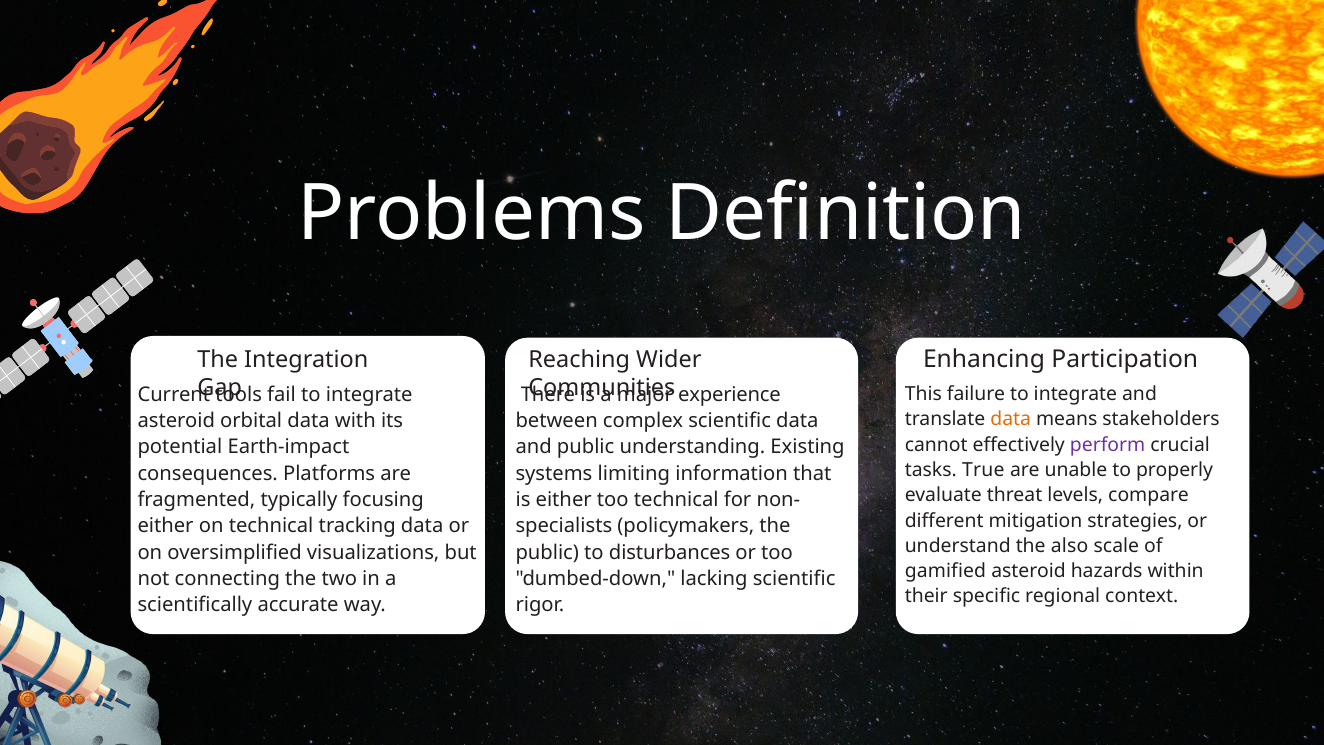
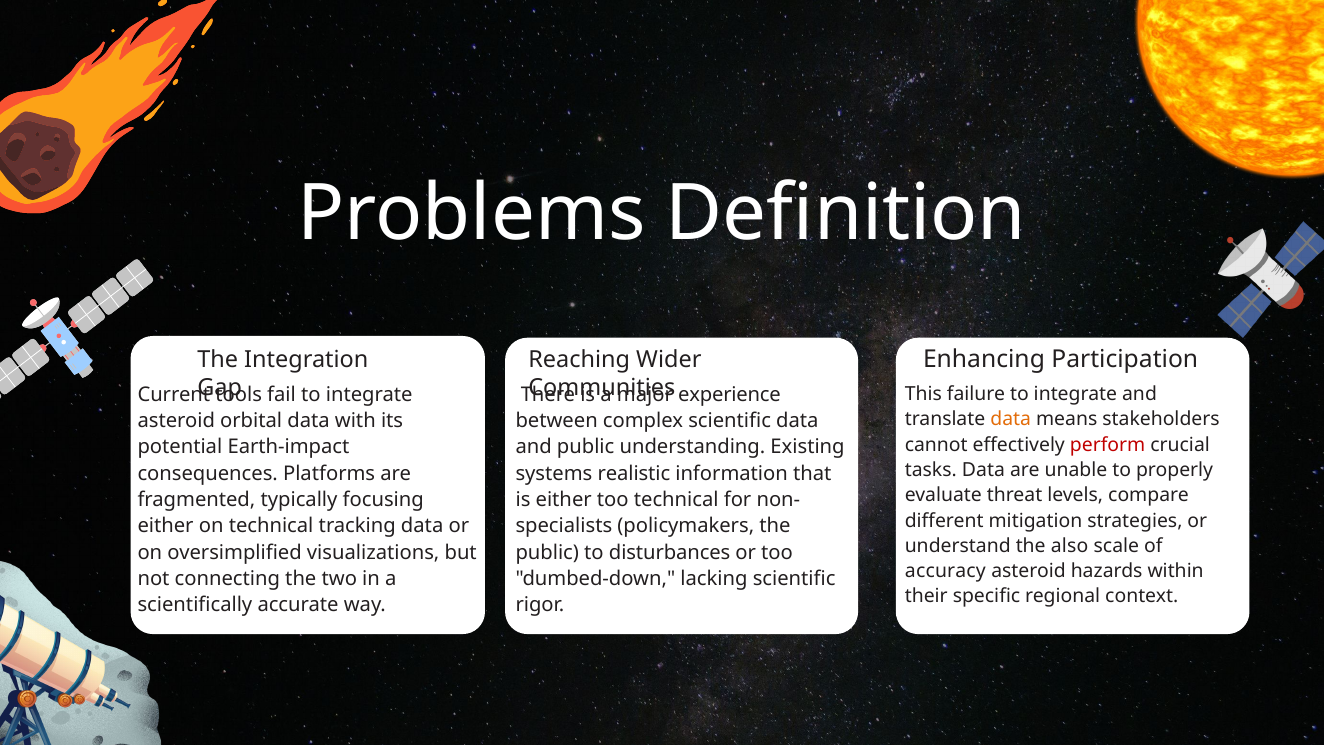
perform colour: purple -> red (1108, 445)
tasks True: True -> Data (983, 470)
limiting: limiting -> realistic (634, 473)
gamified: gamified -> accuracy (945, 571)
